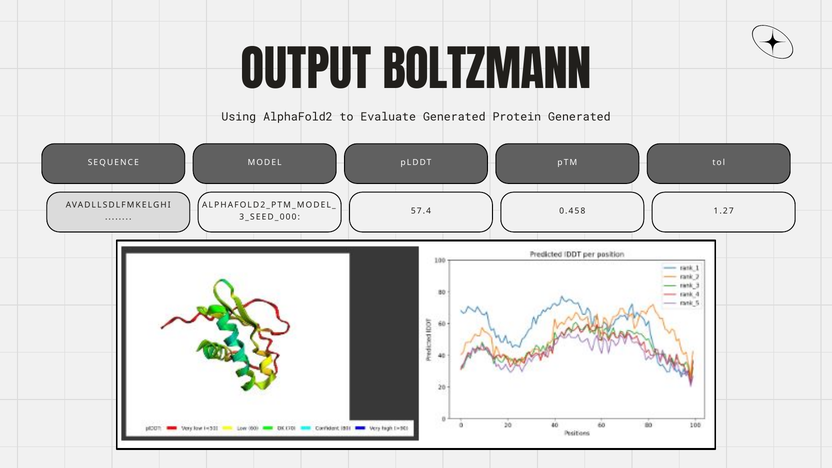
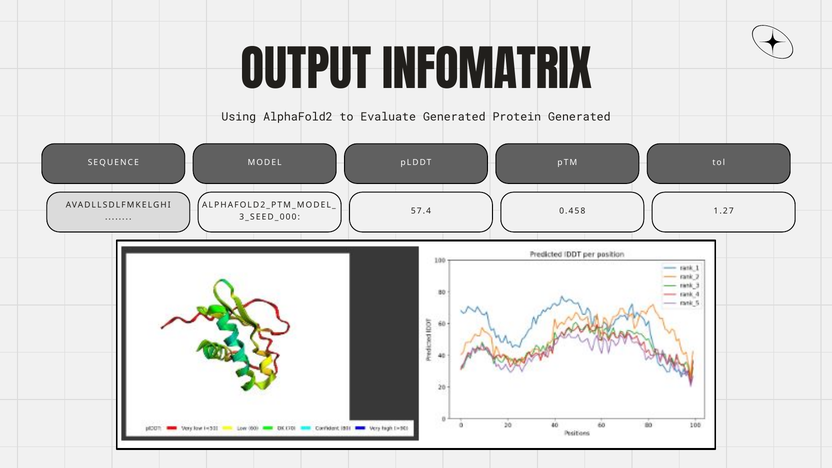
BOLTZMANN: BOLTZMANN -> INFOMATRIX (487, 72)
